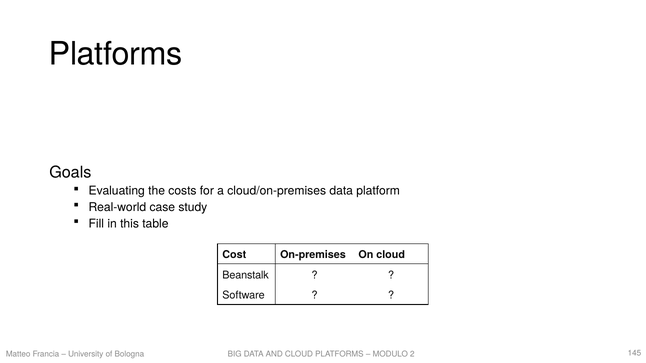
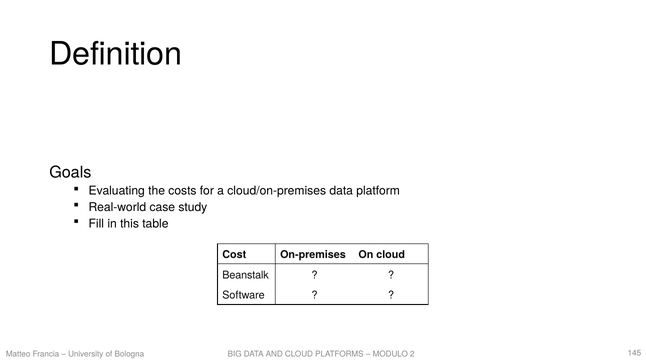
Platforms: Platforms -> Definition (116, 54)
